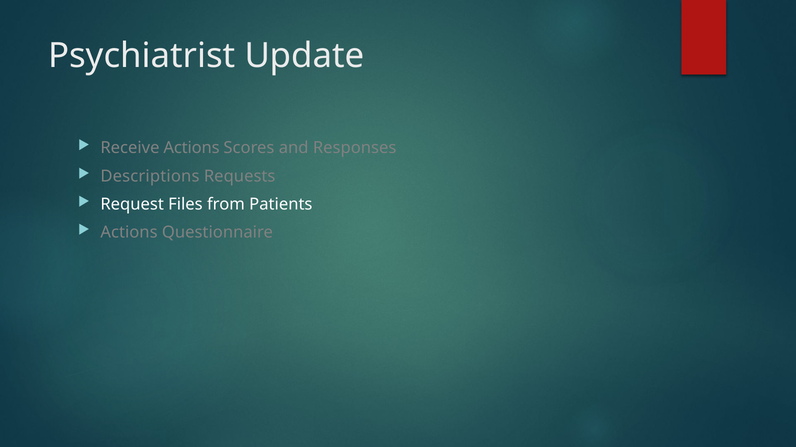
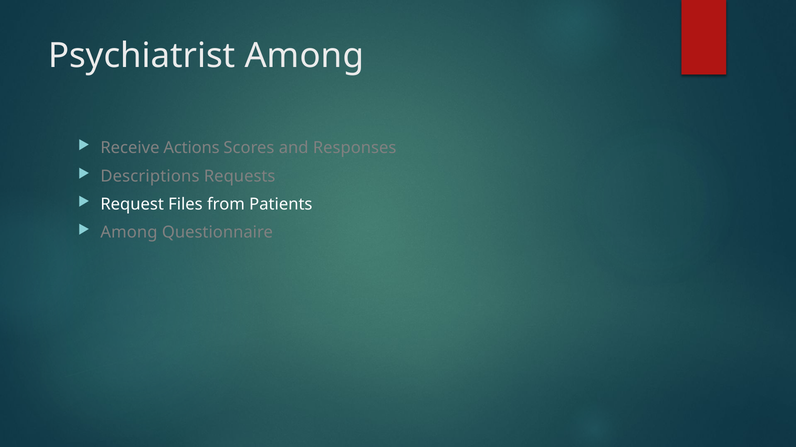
Psychiatrist Update: Update -> Among (304, 56)
Actions: Actions -> Among (129, 233)
